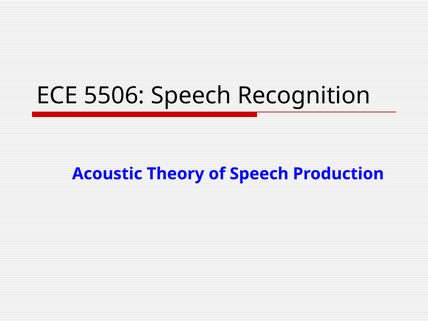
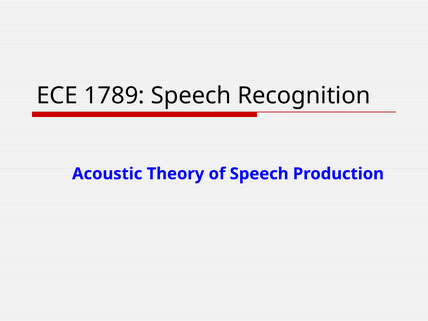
5506: 5506 -> 1789 (114, 96)
